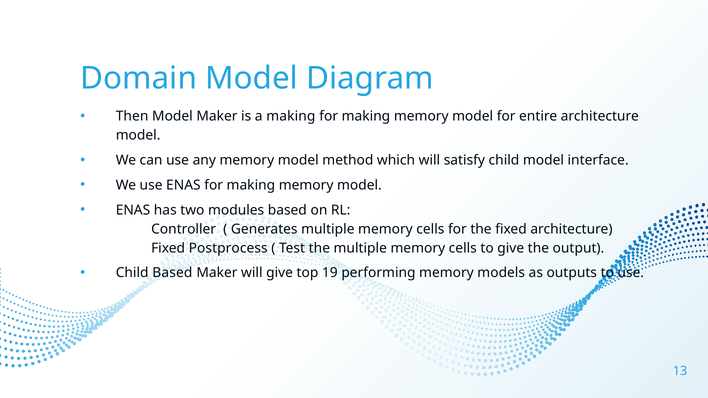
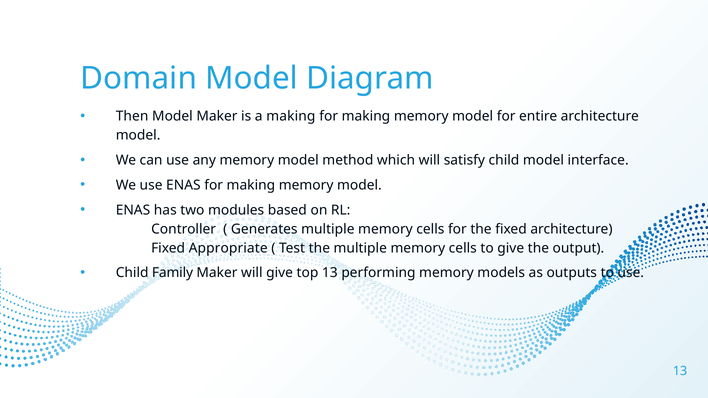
Postprocess: Postprocess -> Appropriate (228, 248)
Child Based: Based -> Family (173, 273)
top 19: 19 -> 13 (330, 273)
